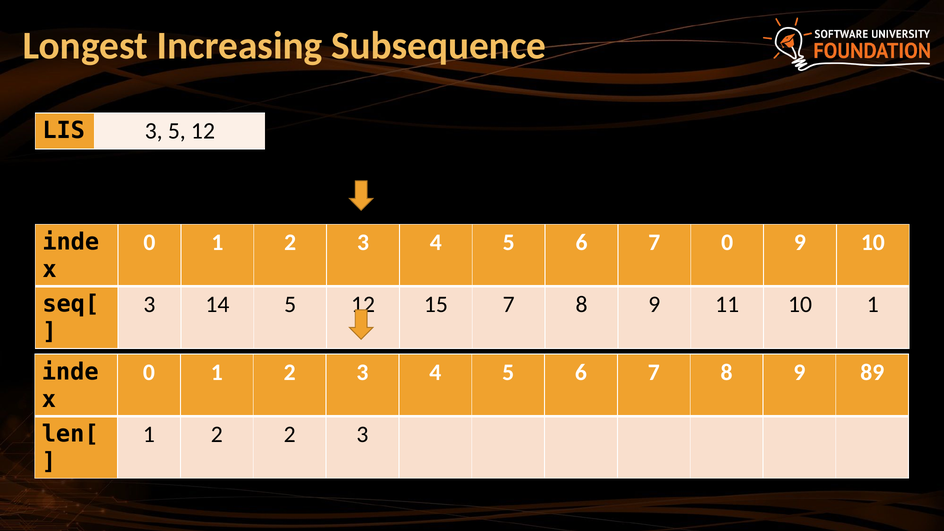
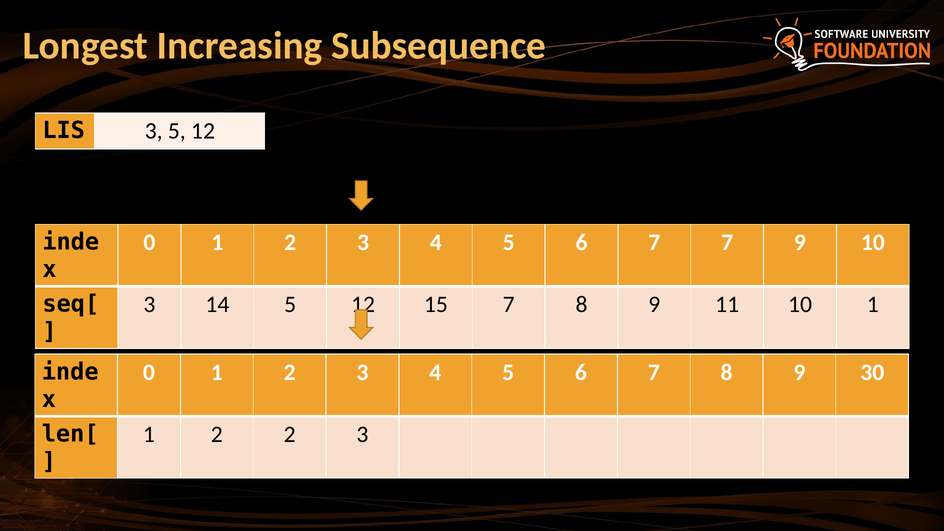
7 0: 0 -> 7 (727, 242)
89: 89 -> 30 (872, 372)
